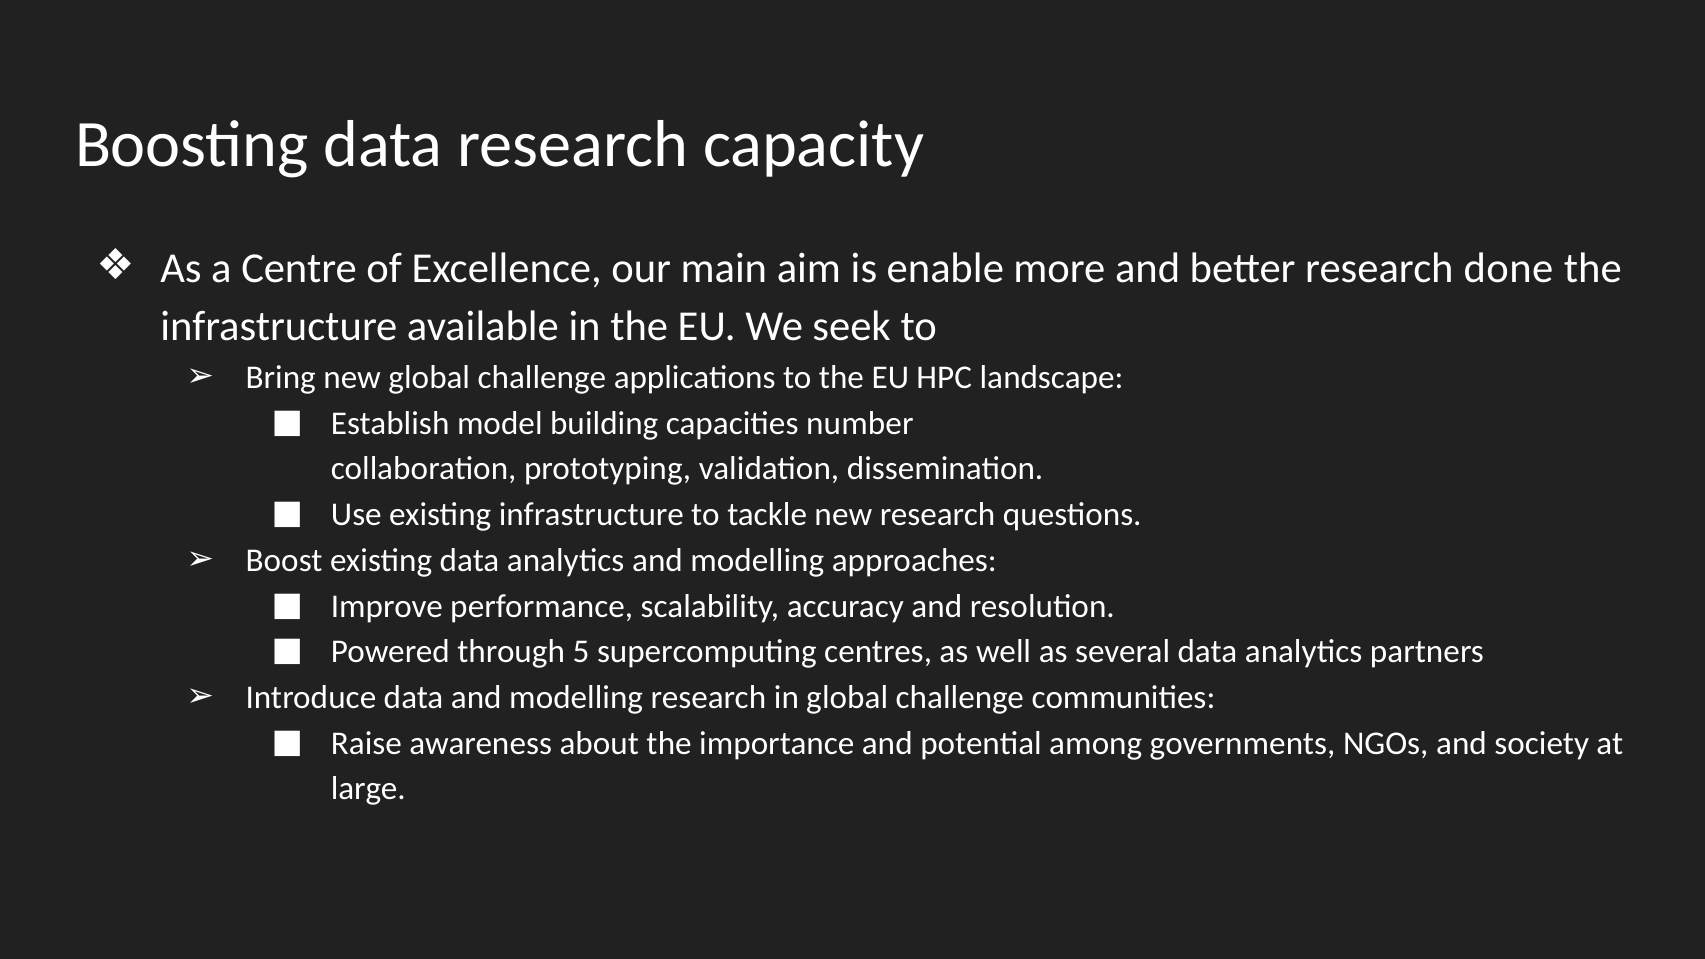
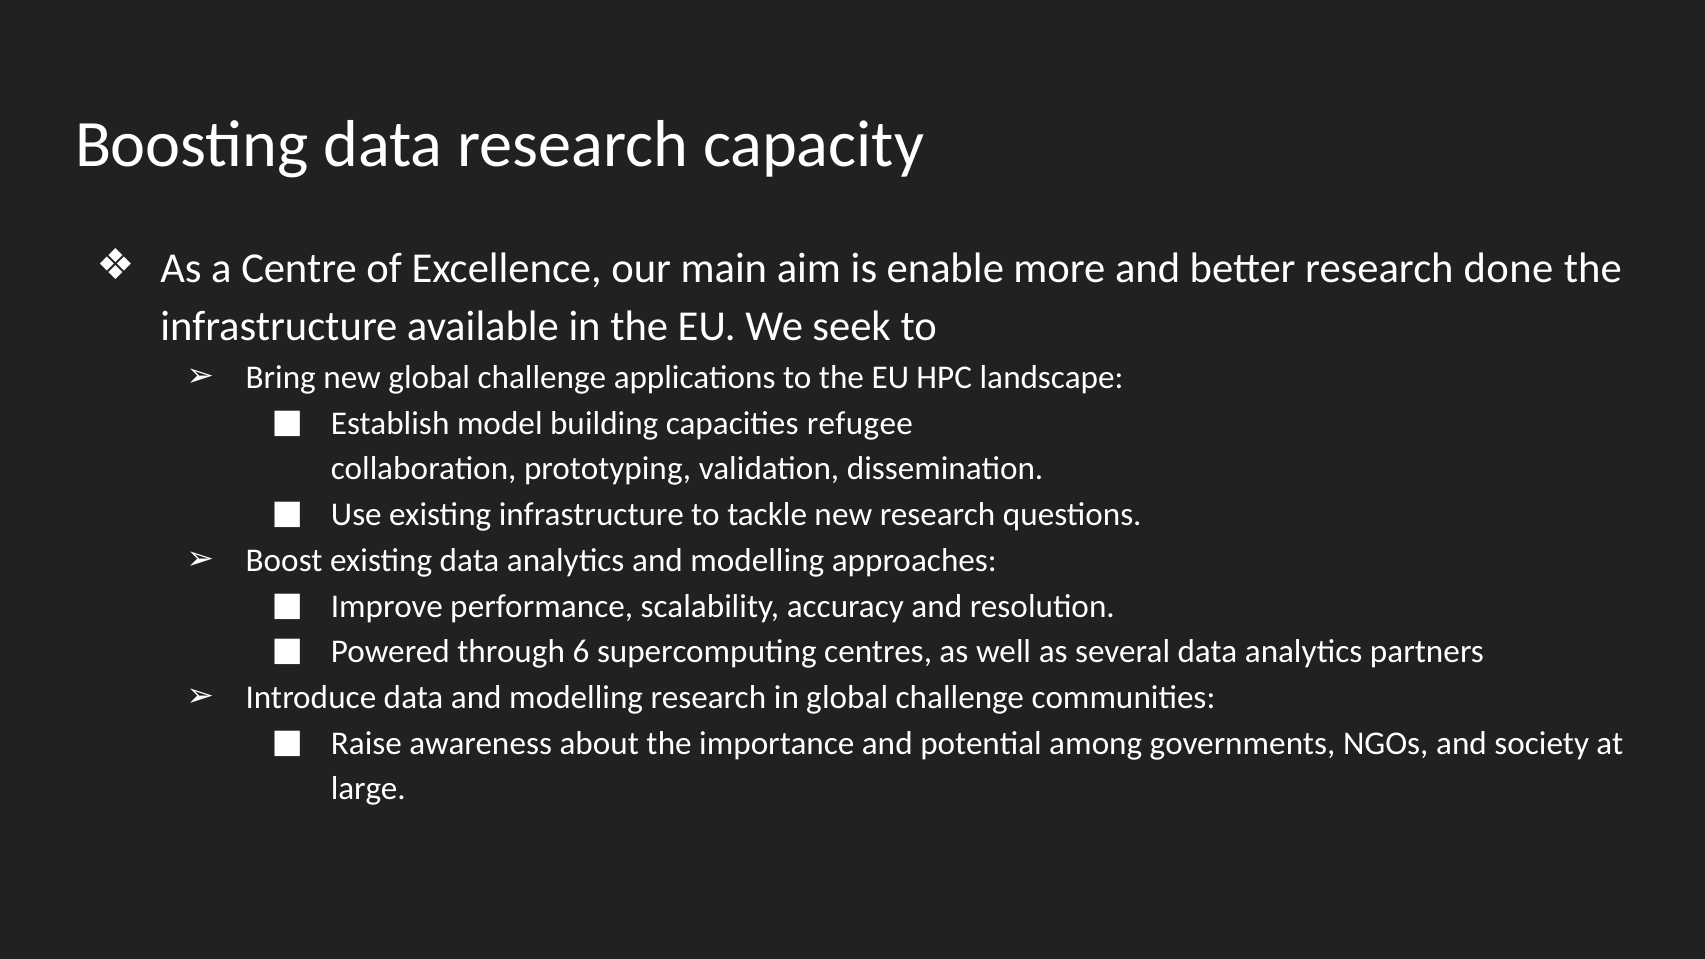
number: number -> refugee (860, 423)
5: 5 -> 6 (581, 652)
